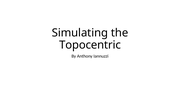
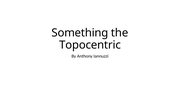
Simulating: Simulating -> Something (80, 33)
